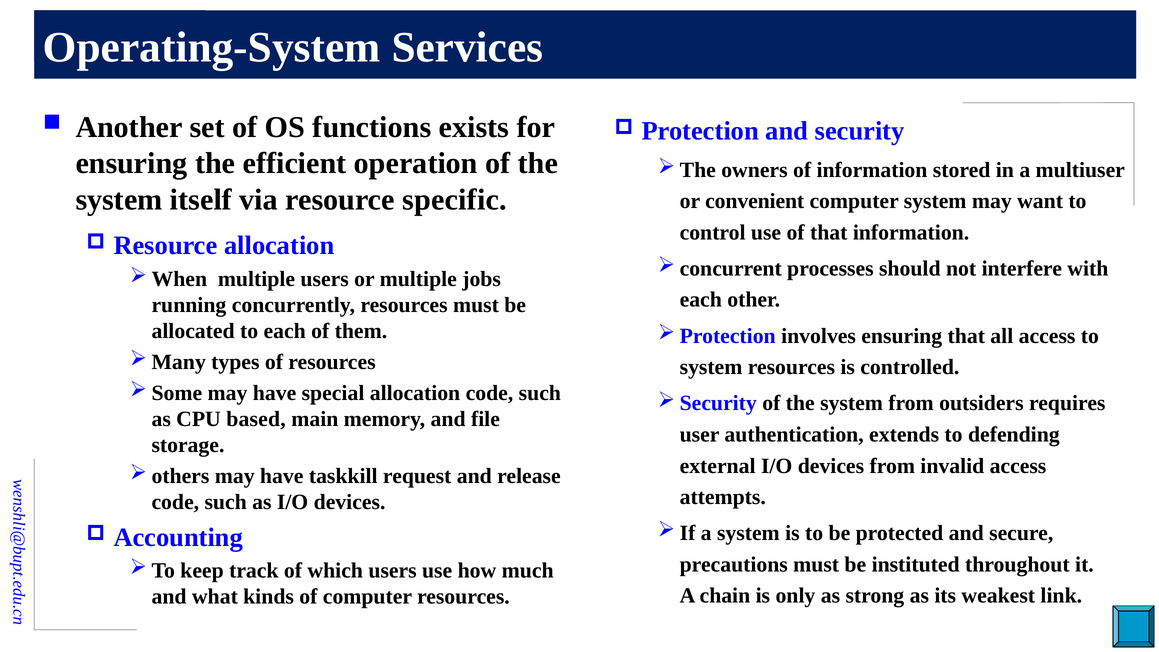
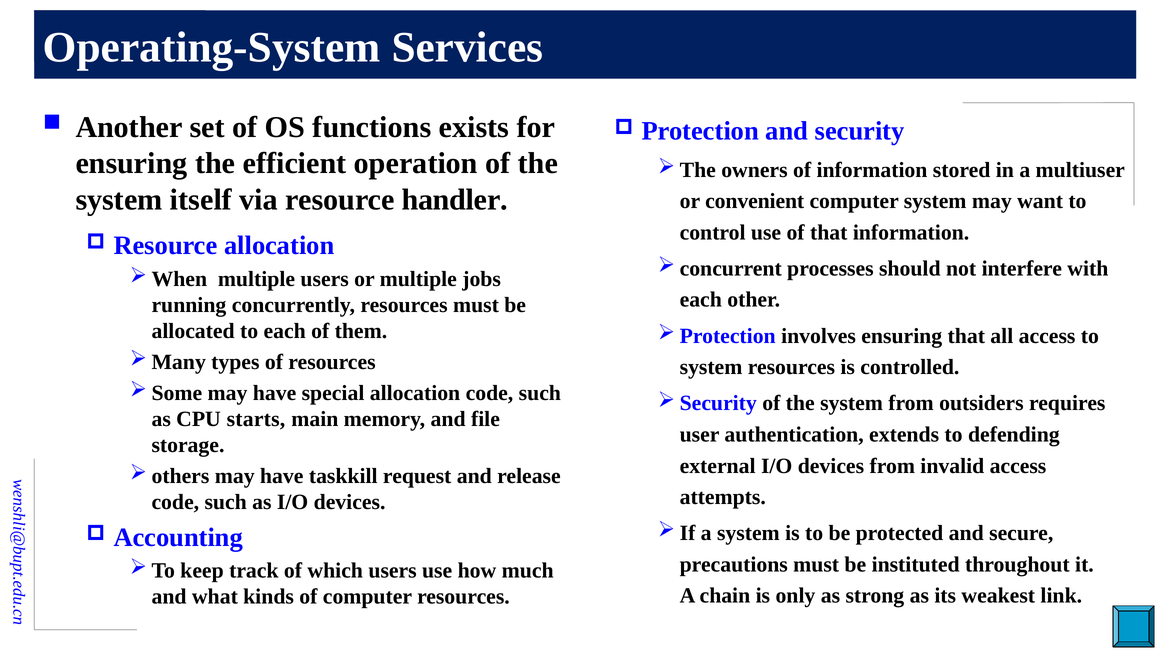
specific: specific -> handler (455, 200)
based: based -> starts (256, 419)
